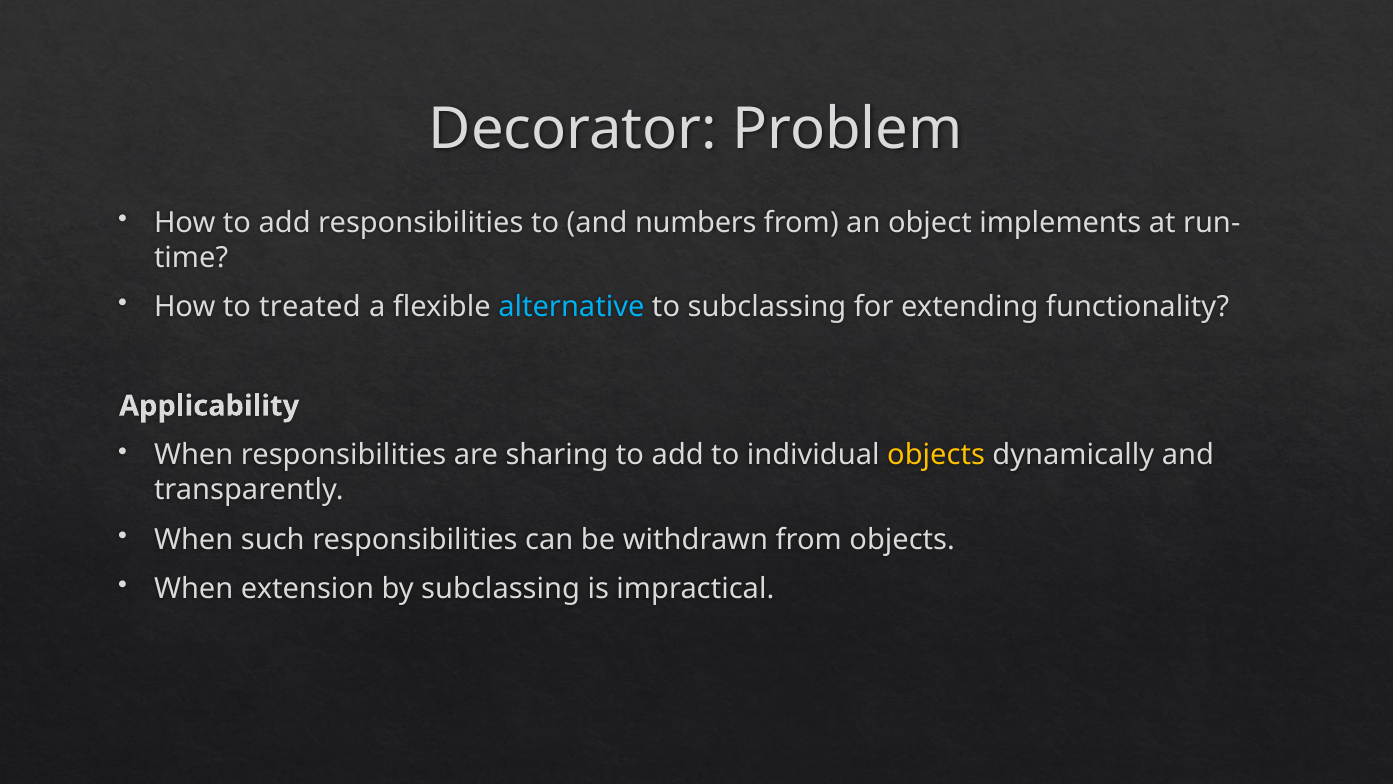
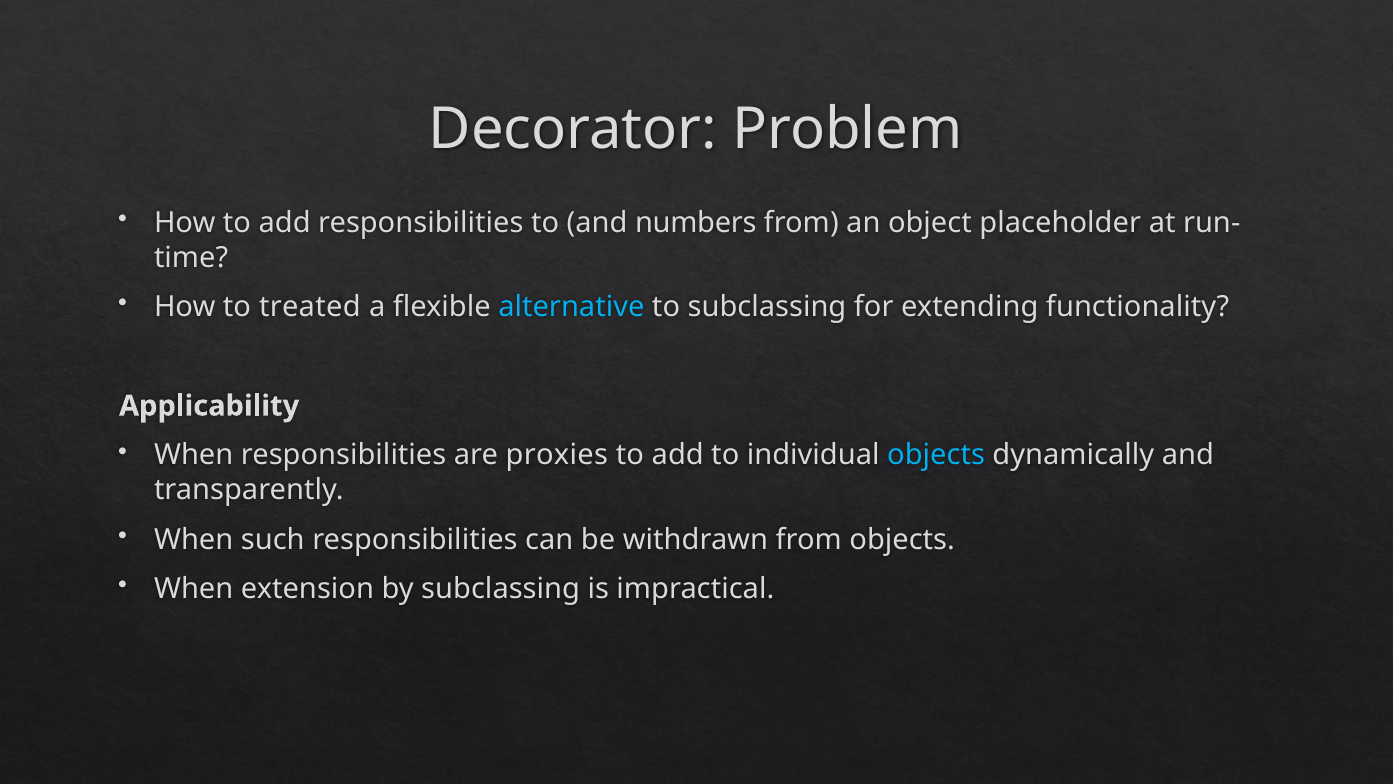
implements: implements -> placeholder (1060, 223)
sharing: sharing -> proxies (557, 455)
objects colour: yellow -> light blue (936, 455)
